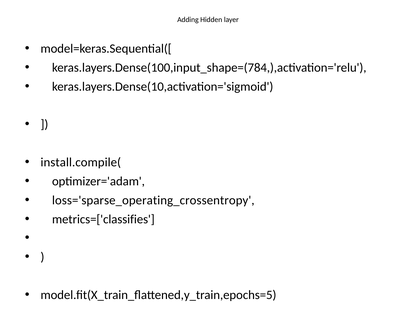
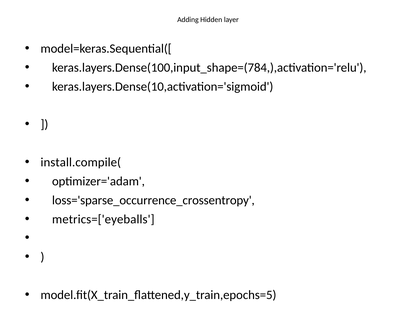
loss='sparse_operating_crossentropy: loss='sparse_operating_crossentropy -> loss='sparse_occurrence_crossentropy (153, 200)
metrics=['classifies: metrics=['classifies -> metrics=['eyeballs (103, 219)
